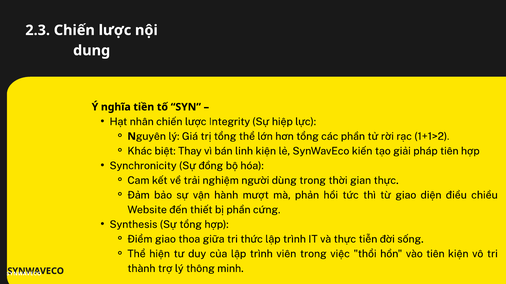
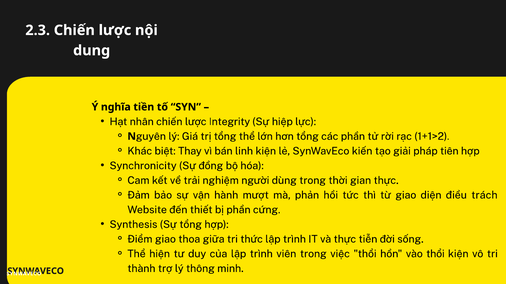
chiều: chiều -> trách (484, 195)
vào tiên: tiên -> thổi (435, 254)
